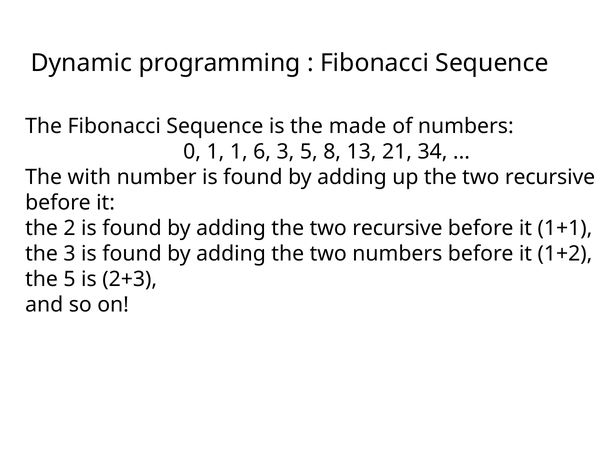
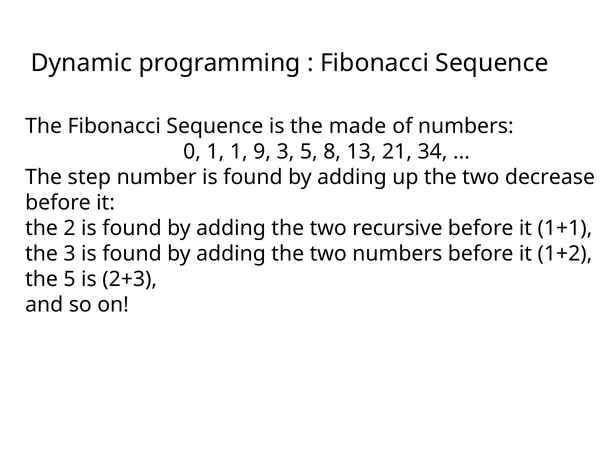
6: 6 -> 9 (262, 152)
with: with -> step (89, 177)
up the two recursive: recursive -> decrease (550, 177)
